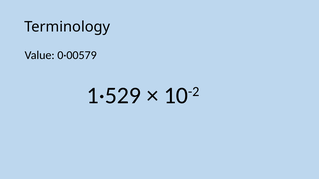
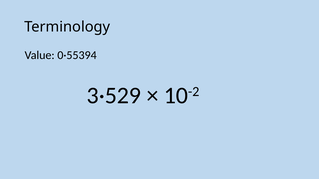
0·00579: 0·00579 -> 0·55394 (77, 55)
1·529: 1·529 -> 3·529 (114, 96)
